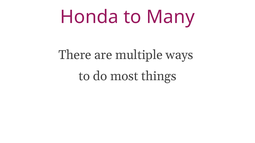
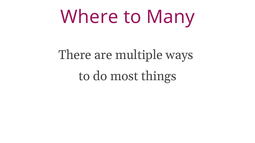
Honda: Honda -> Where (89, 17)
